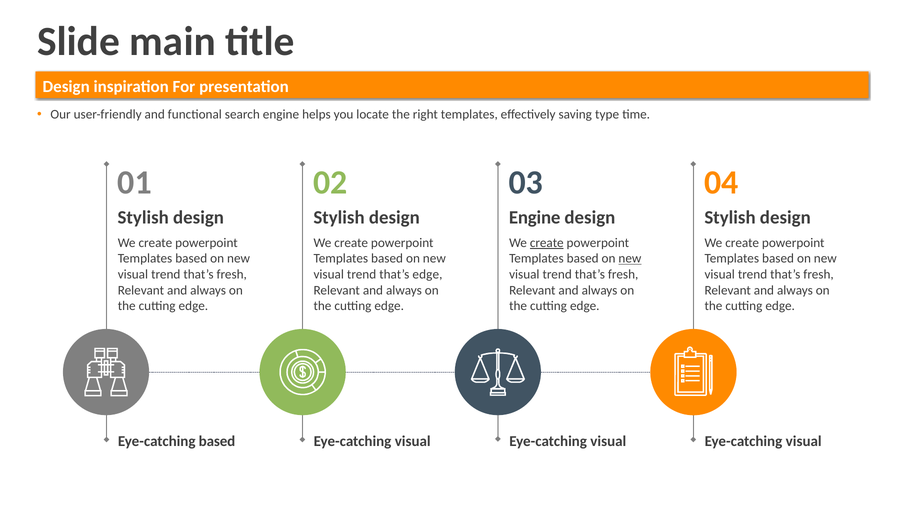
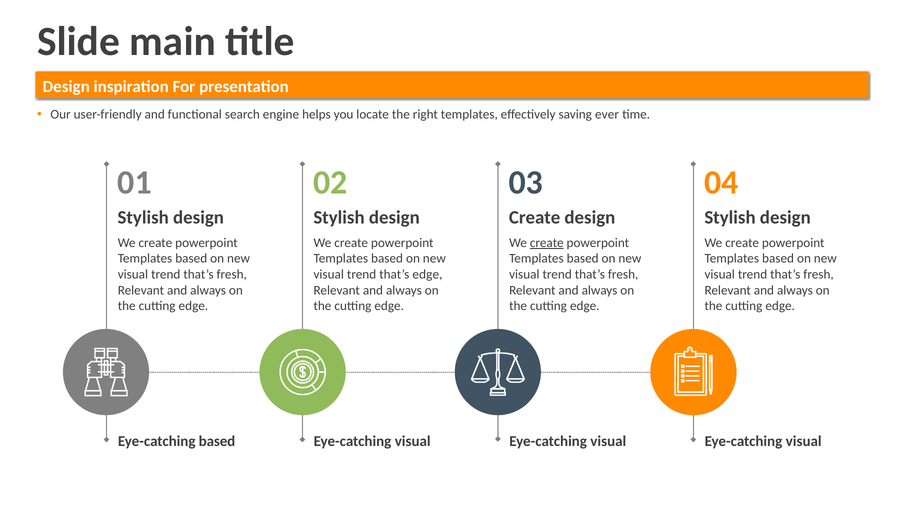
type: type -> ever (607, 114)
Engine: Engine -> Create (535, 217)
new underline: present -> none (630, 258)
